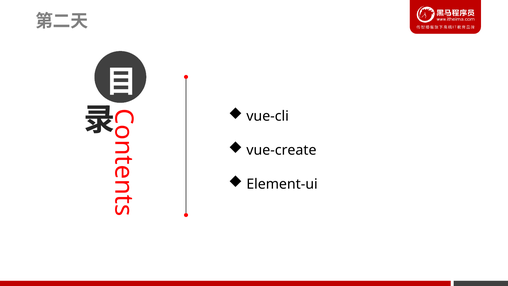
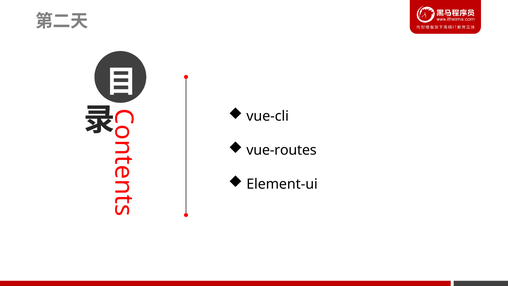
vue-create: vue-create -> vue-routes (281, 150)
